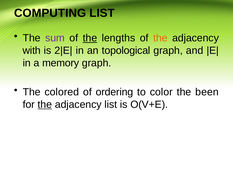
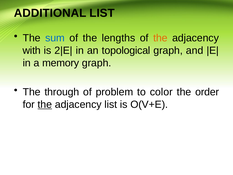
COMPUTING: COMPUTING -> ADDITIONAL (50, 13)
sum colour: purple -> blue (55, 38)
the underline: present -> none (90, 38)
colored: colored -> through (62, 92)
ordering: ordering -> problem (114, 92)
been: been -> order (207, 92)
